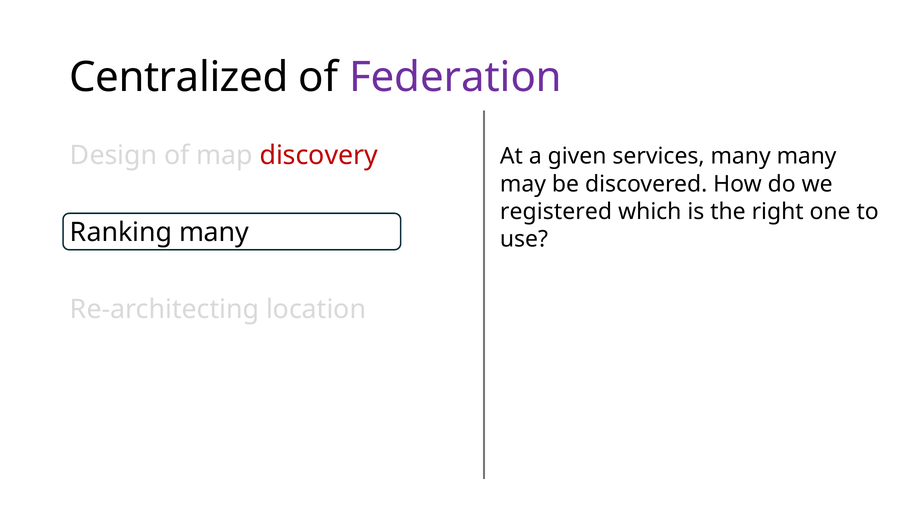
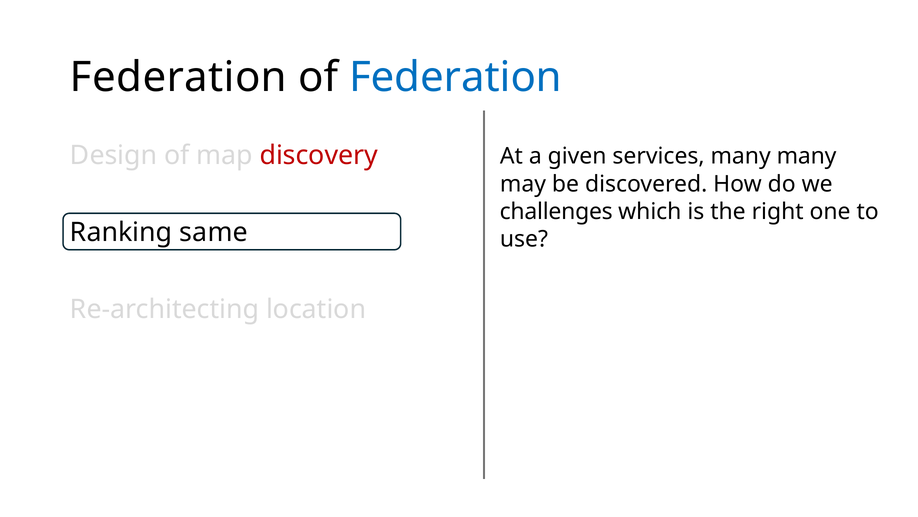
Centralized: Centralized -> Federation (178, 77)
Federation colour: purple -> blue (455, 77)
registered: registered -> challenges (556, 211)
Ranking many: many -> same (214, 232)
